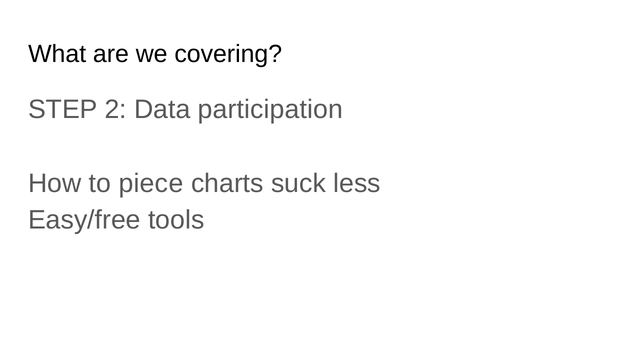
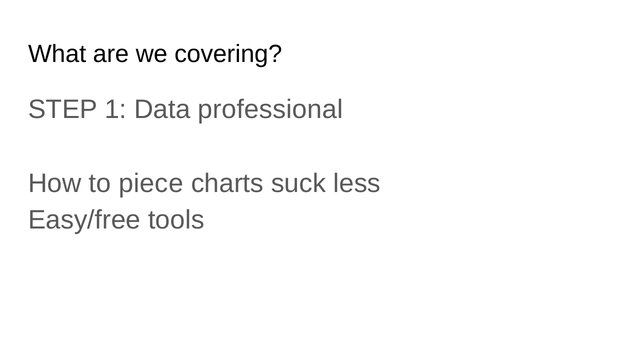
2: 2 -> 1 (116, 110)
participation: participation -> professional (270, 110)
